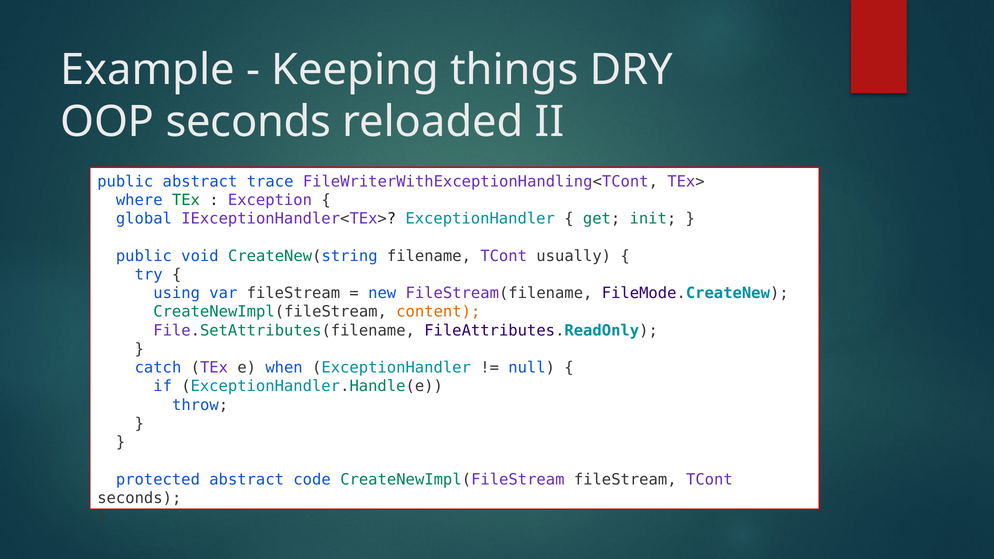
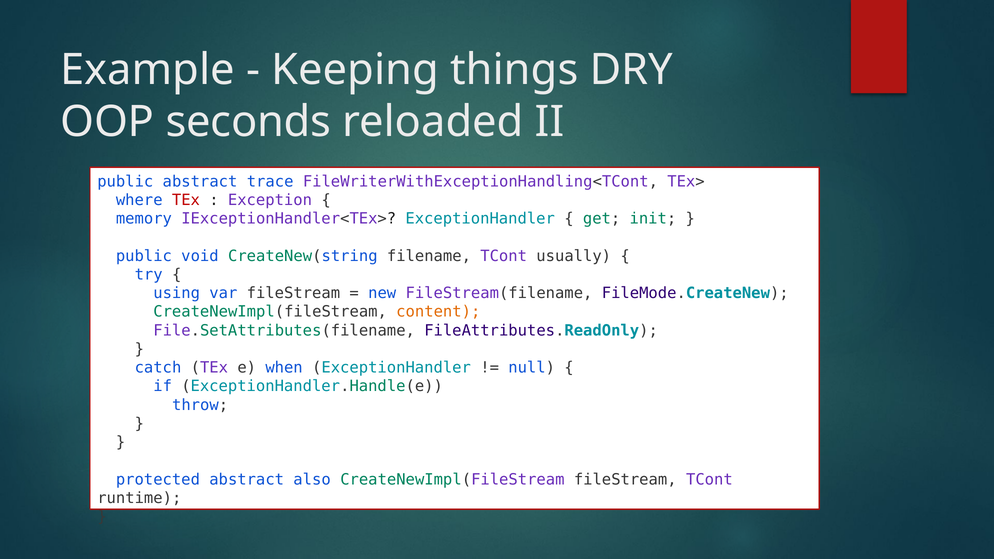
TEx colour: green -> red (186, 200)
global: global -> memory (144, 219)
code: code -> also (312, 480)
seconds: seconds -> runtime (139, 498)
